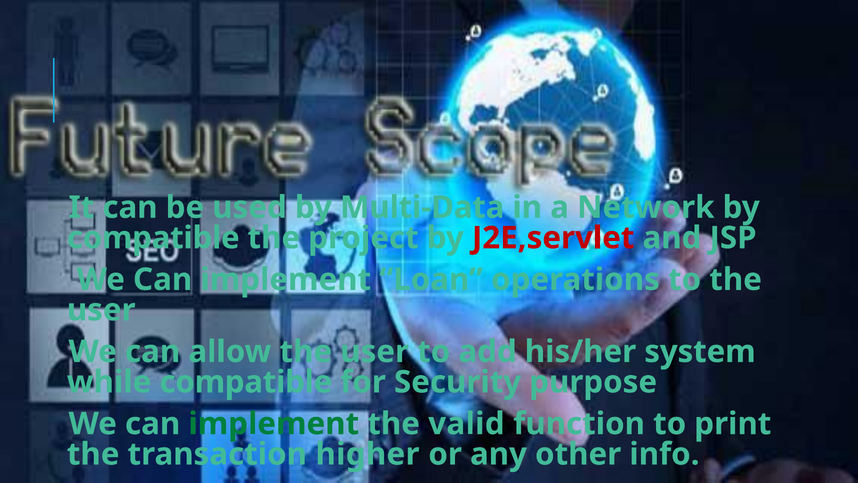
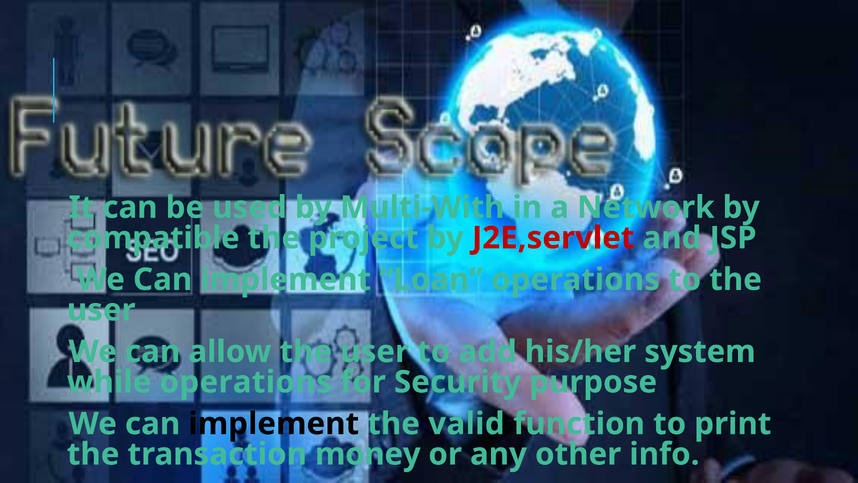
Multi-Data: Multi-Data -> Multi-With (422, 207)
while compatible: compatible -> operations (246, 382)
implement colour: green -> black (274, 424)
higher: higher -> money (368, 454)
